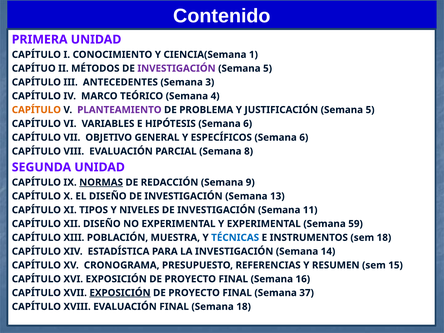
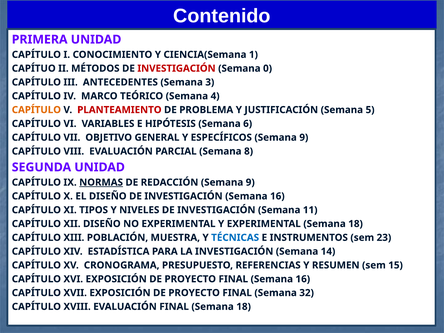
INVESTIGACIÓN colour: purple -> red (177, 68)
5: 5 -> 0 (268, 68)
PLANTEAMIENTO colour: purple -> red (119, 110)
ESPECÍFICOS Semana 6: 6 -> 9 (304, 137)
INVESTIGACIÓN Semana 13: 13 -> 16 (277, 196)
EXPERIMENTAL Semana 59: 59 -> 18 (356, 224)
sem 18: 18 -> 23 (384, 238)
EXPOSICIÓN underline: present -> none (120, 293)
37: 37 -> 32 (307, 293)
